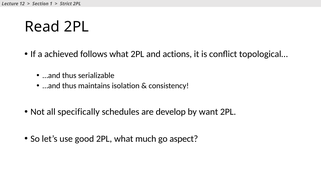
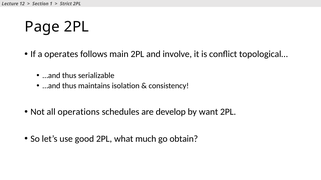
Read: Read -> Page (42, 27)
achieved: achieved -> operates (61, 54)
follows what: what -> main (119, 54)
actions: actions -> involve (177, 54)
specifically: specifically -> operations (79, 112)
aspect: aspect -> obtain (184, 139)
